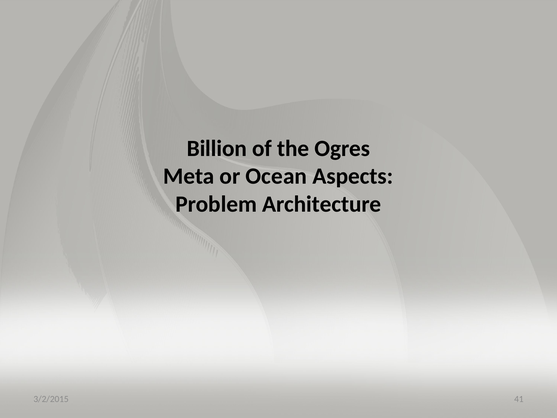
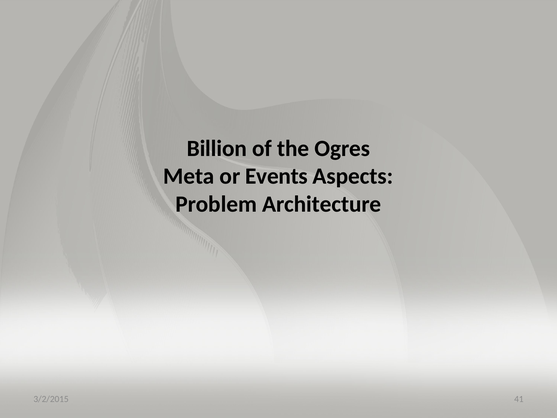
Ocean: Ocean -> Events (276, 176)
